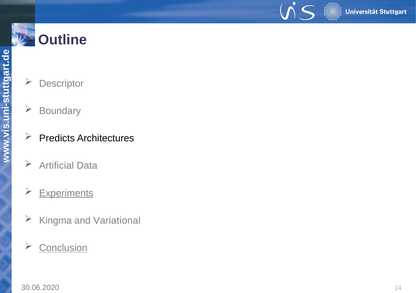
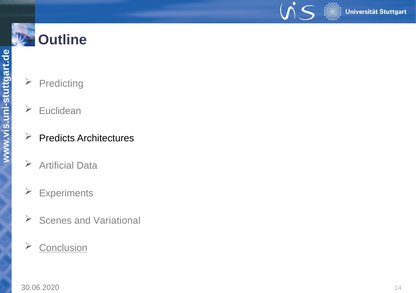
Descriptor: Descriptor -> Predicting (61, 83)
Boundary: Boundary -> Euclidean (60, 111)
Experiments underline: present -> none (66, 193)
Kingma: Kingma -> Scenes (55, 220)
